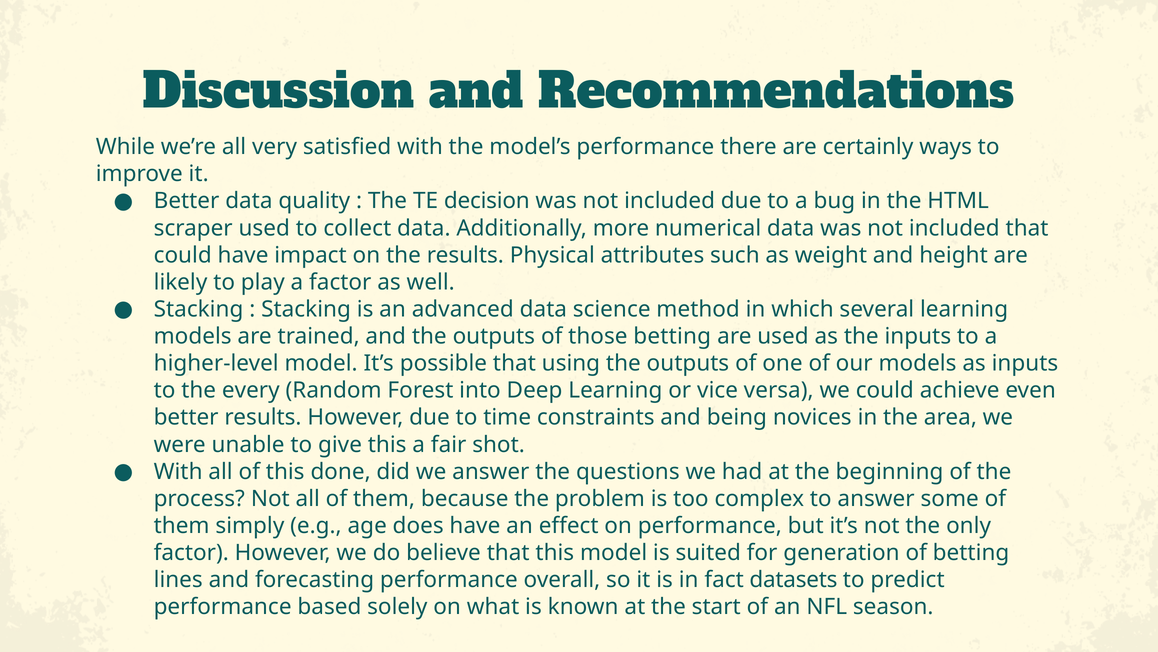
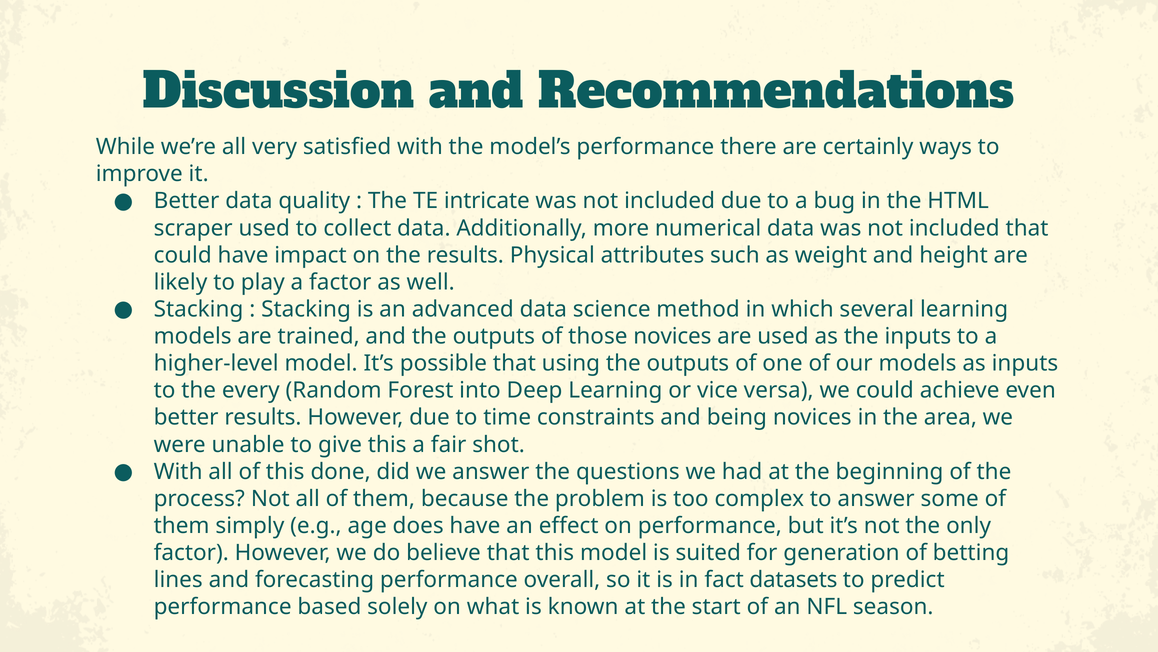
decision: decision -> intricate (487, 201)
those betting: betting -> novices (672, 336)
